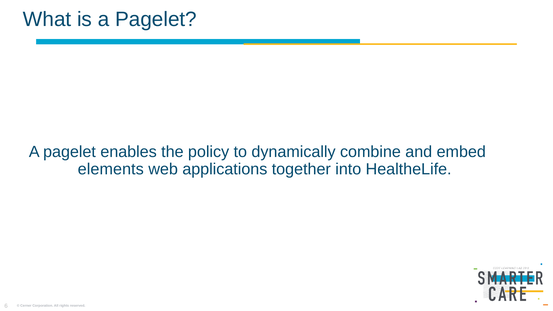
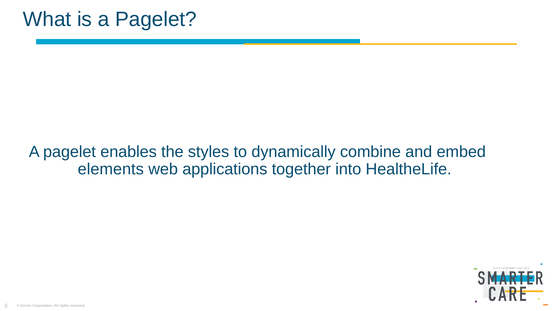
policy: policy -> styles (209, 152)
